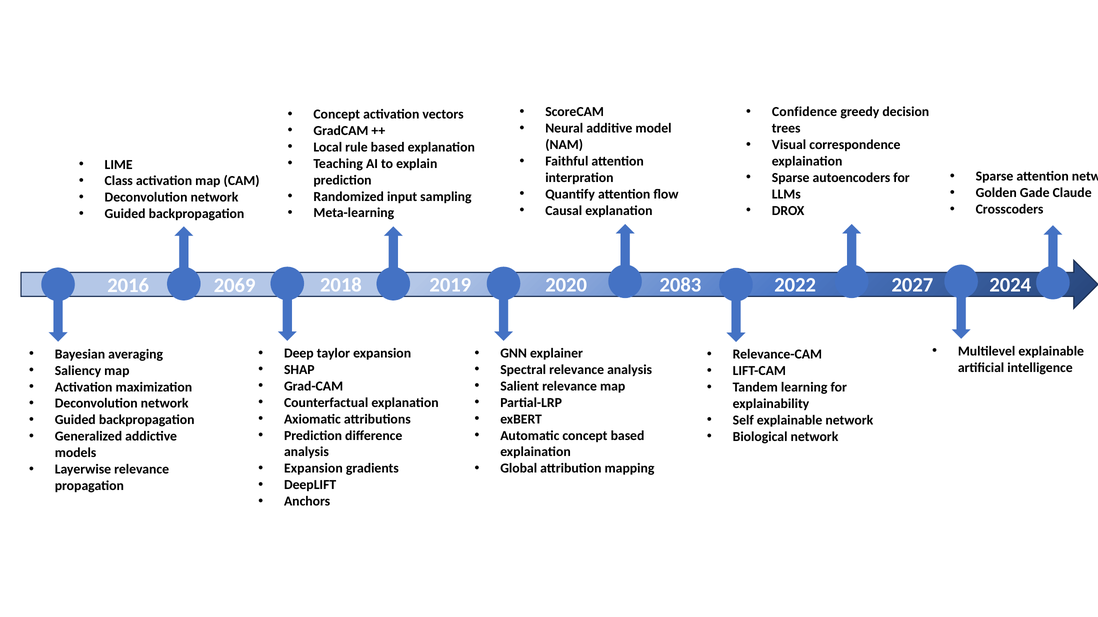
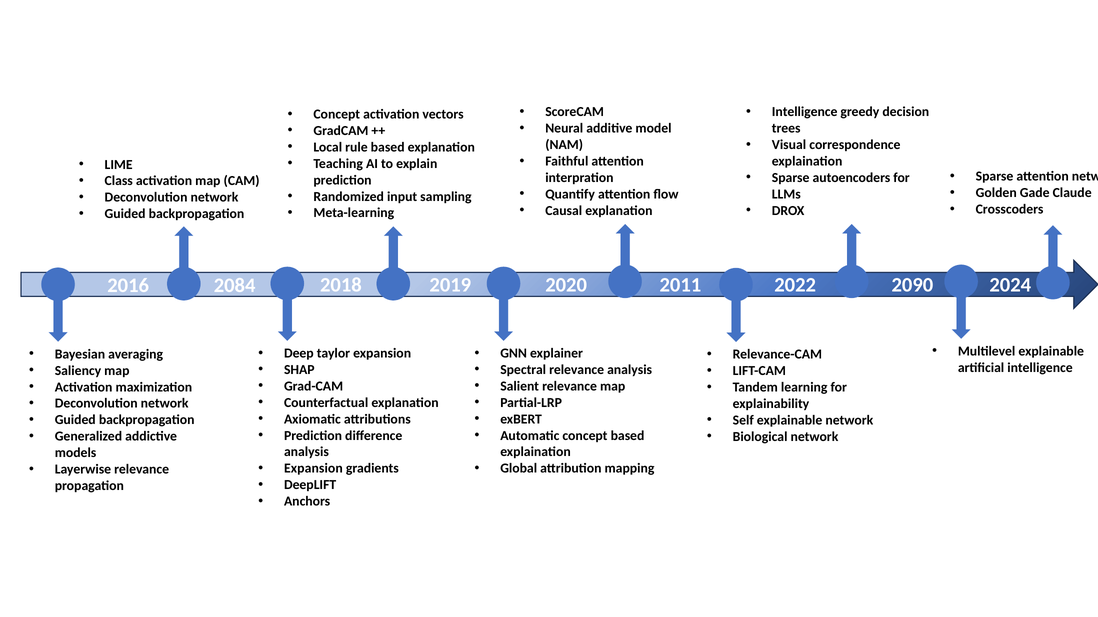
Confidence: Confidence -> Intelligence (805, 112)
2069: 2069 -> 2084 (235, 286)
2083: 2083 -> 2011 (680, 285)
2027: 2027 -> 2090 (912, 285)
